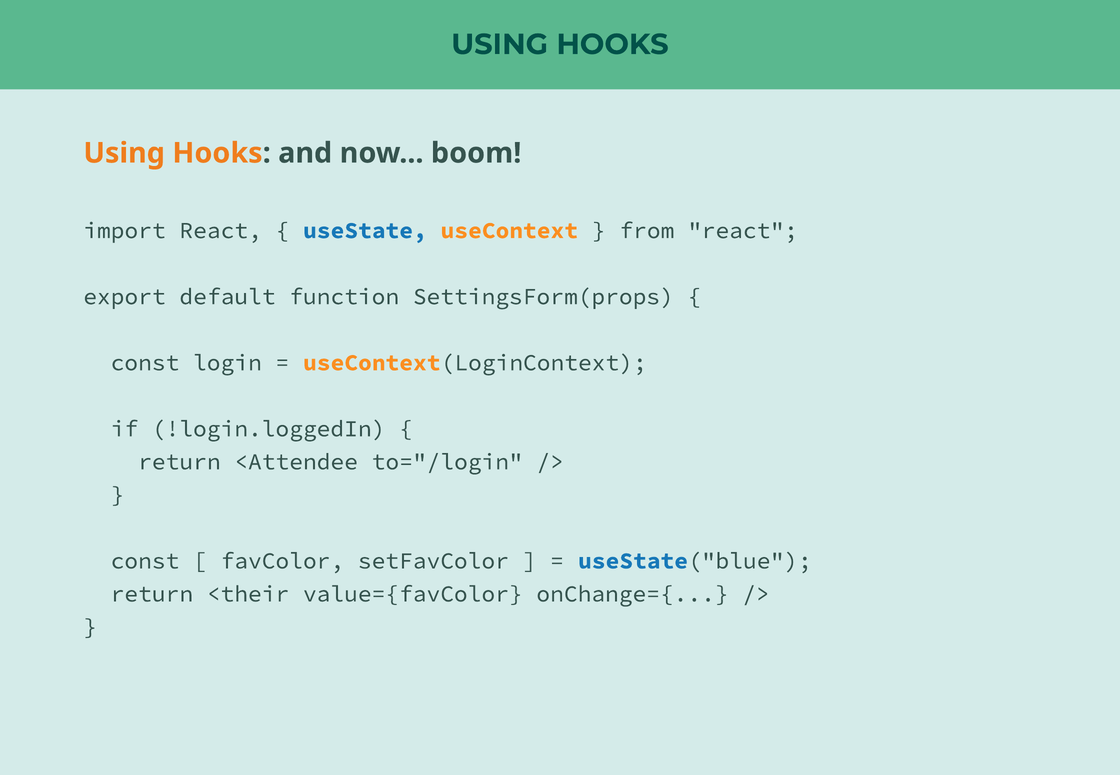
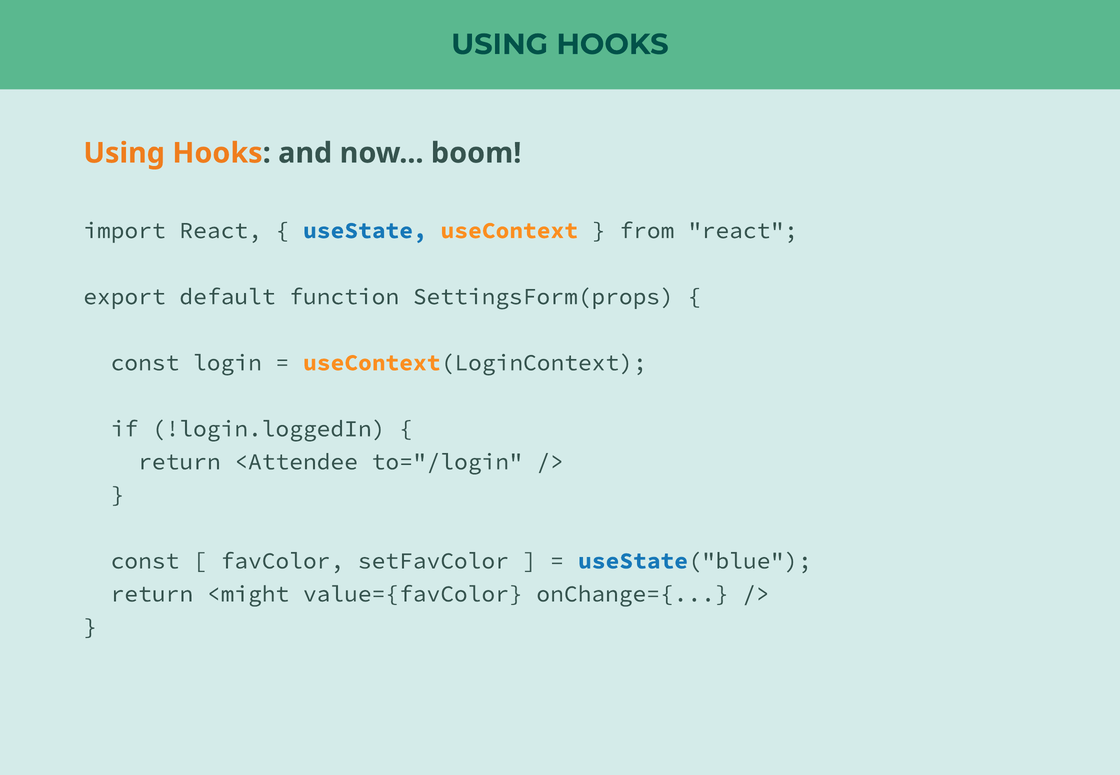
<their: <their -> <might (248, 594)
